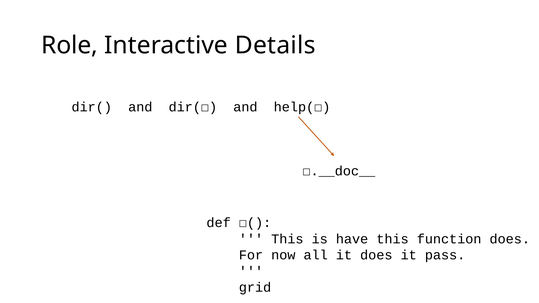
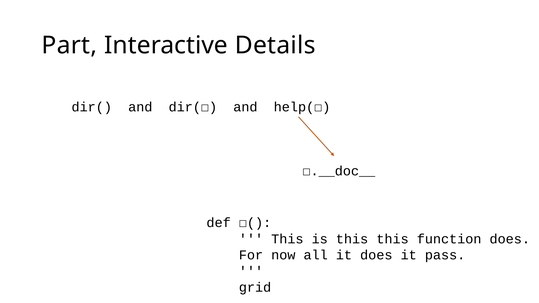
Role: Role -> Part (69, 45)
is have: have -> this (352, 239)
